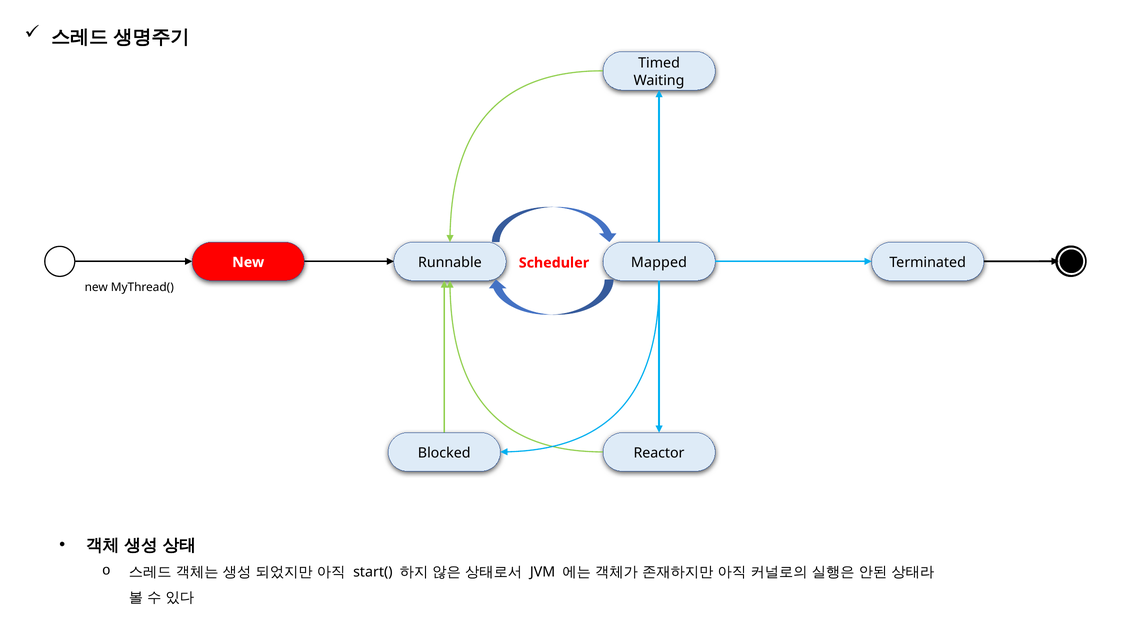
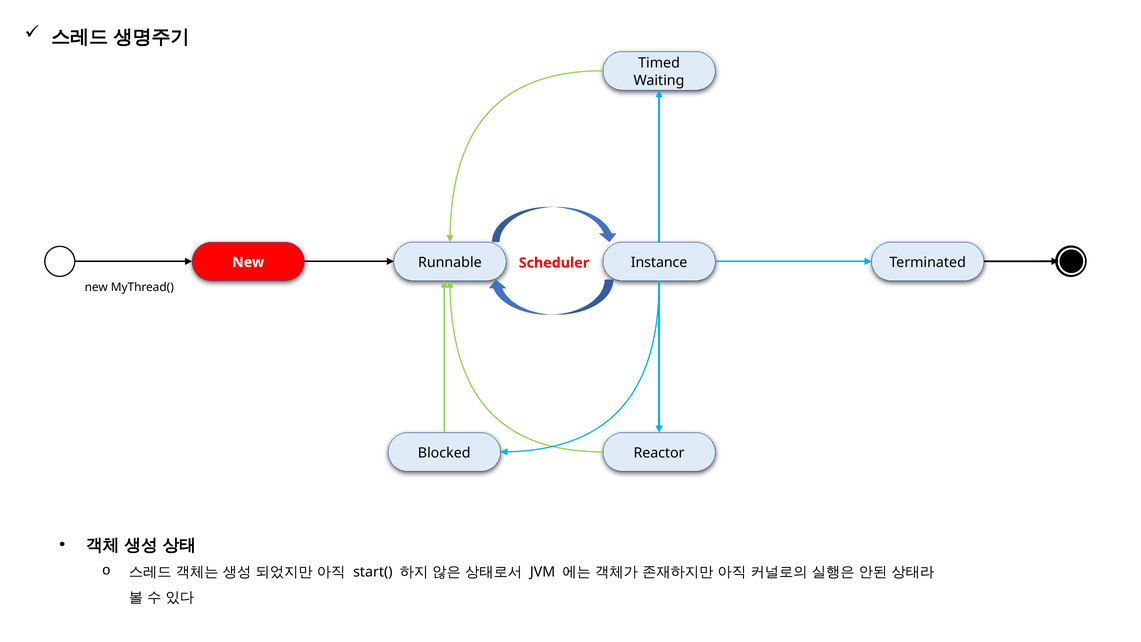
Mapped: Mapped -> Instance (659, 262)
